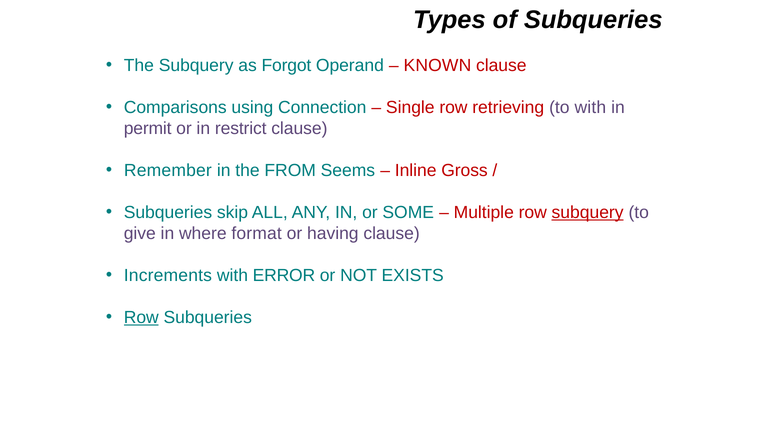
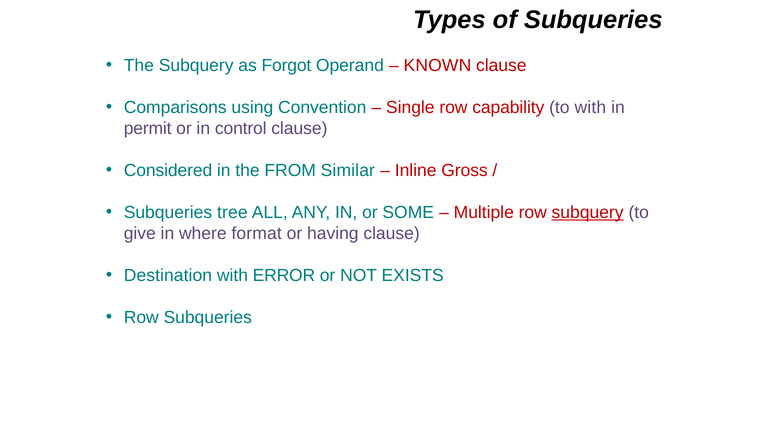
Connection: Connection -> Convention (322, 107)
retrieving: retrieving -> capability (508, 107)
restrict: restrict -> control (241, 128)
Remember: Remember -> Considered (168, 170)
Seems: Seems -> Similar (348, 170)
skip: skip -> tree (232, 212)
Increments: Increments -> Destination (168, 275)
Row underline: present -> none (141, 317)
